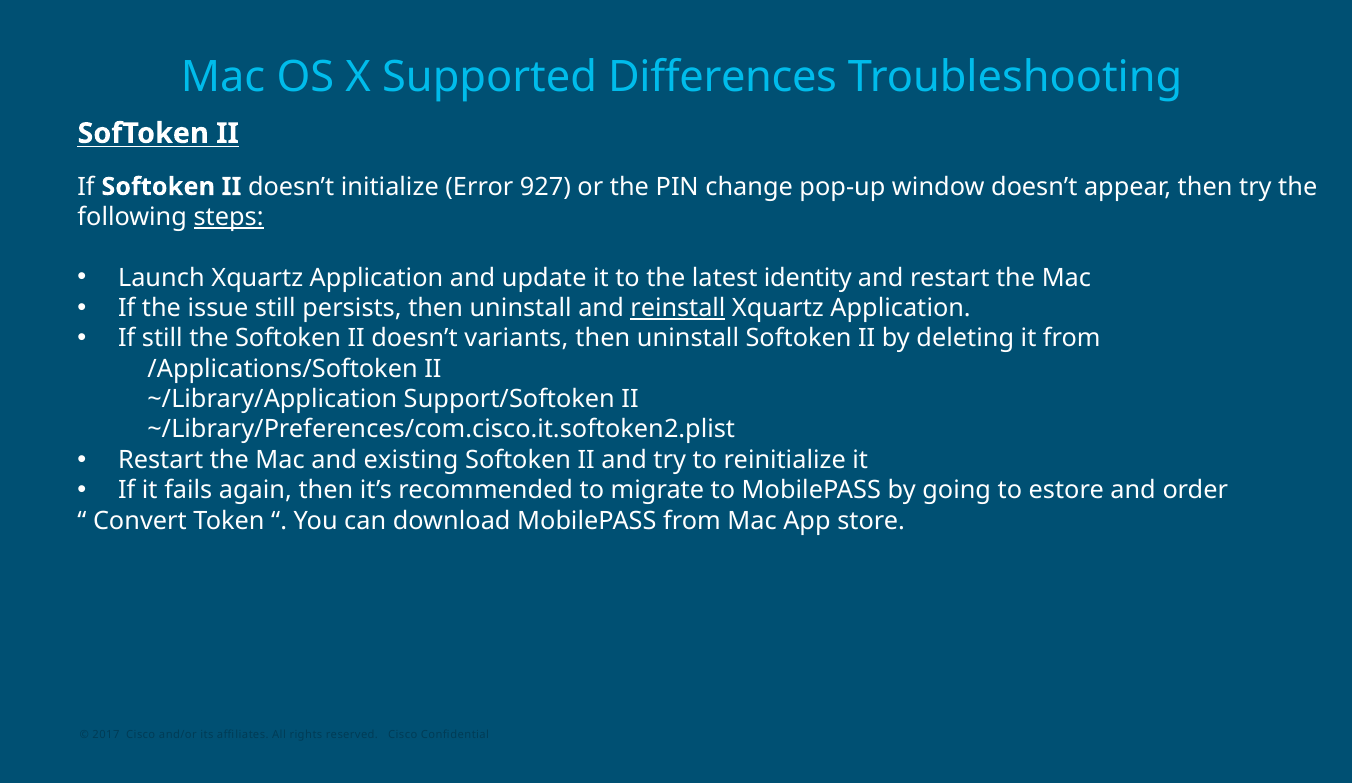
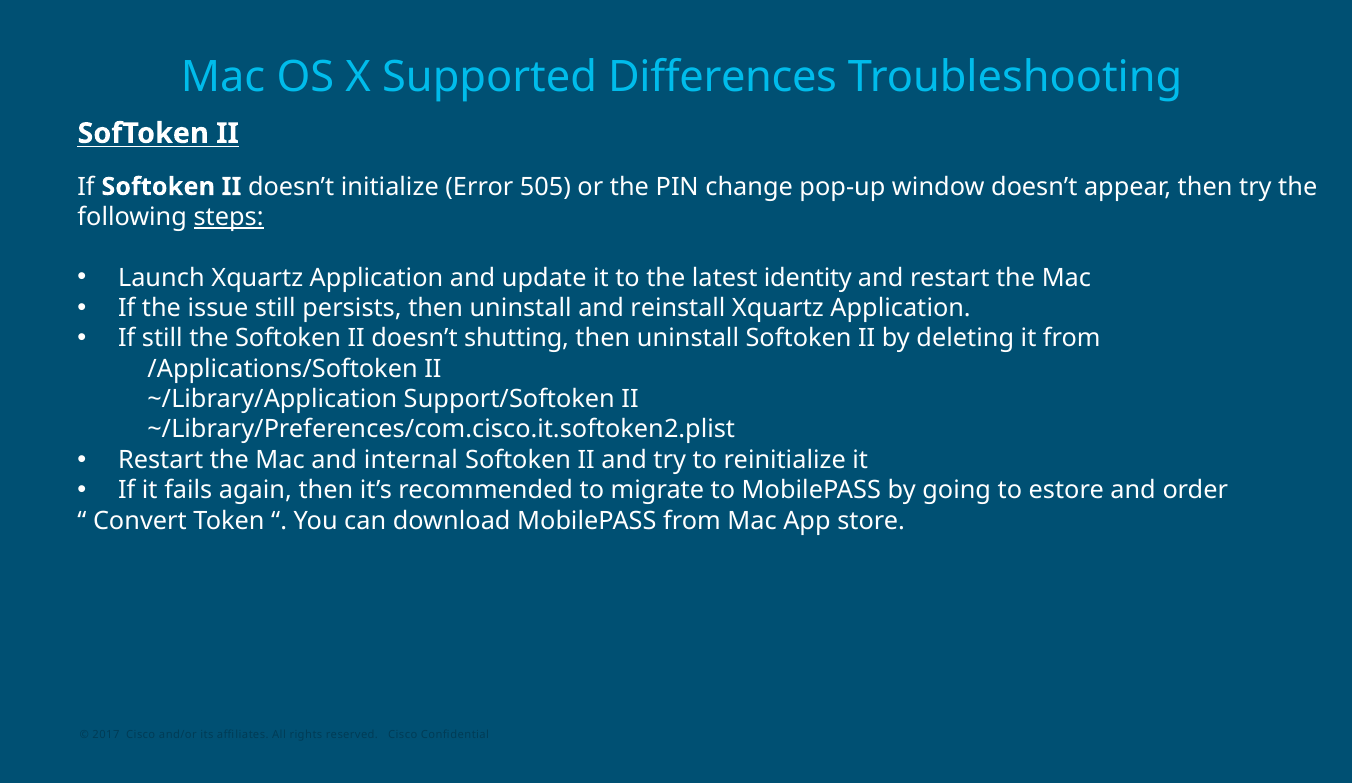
927: 927 -> 505 (545, 187)
reinstall underline: present -> none (678, 308)
variants: variants -> shutting (517, 339)
existing: existing -> internal (411, 460)
